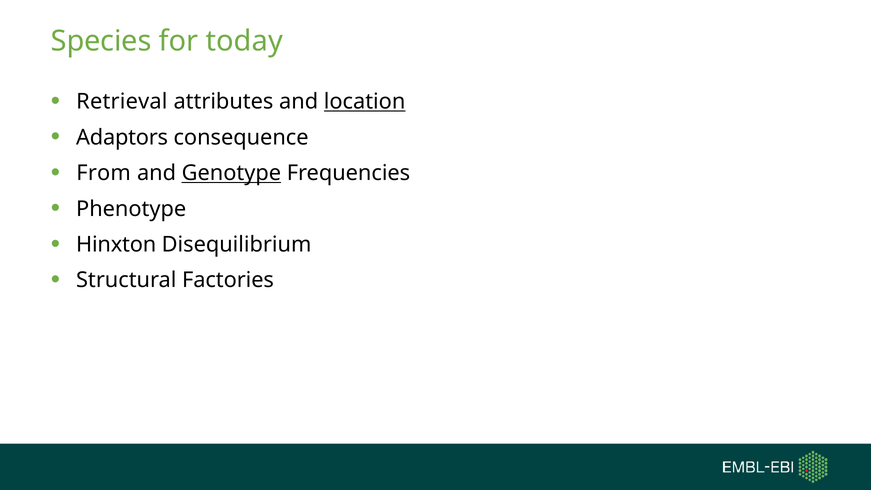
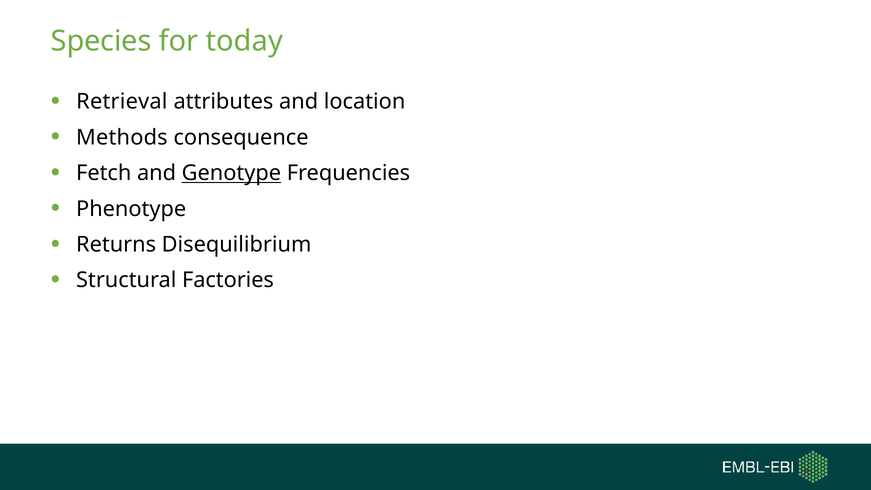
location underline: present -> none (365, 102)
Adaptors: Adaptors -> Methods (122, 137)
From: From -> Fetch (104, 173)
Hinxton: Hinxton -> Returns (116, 244)
